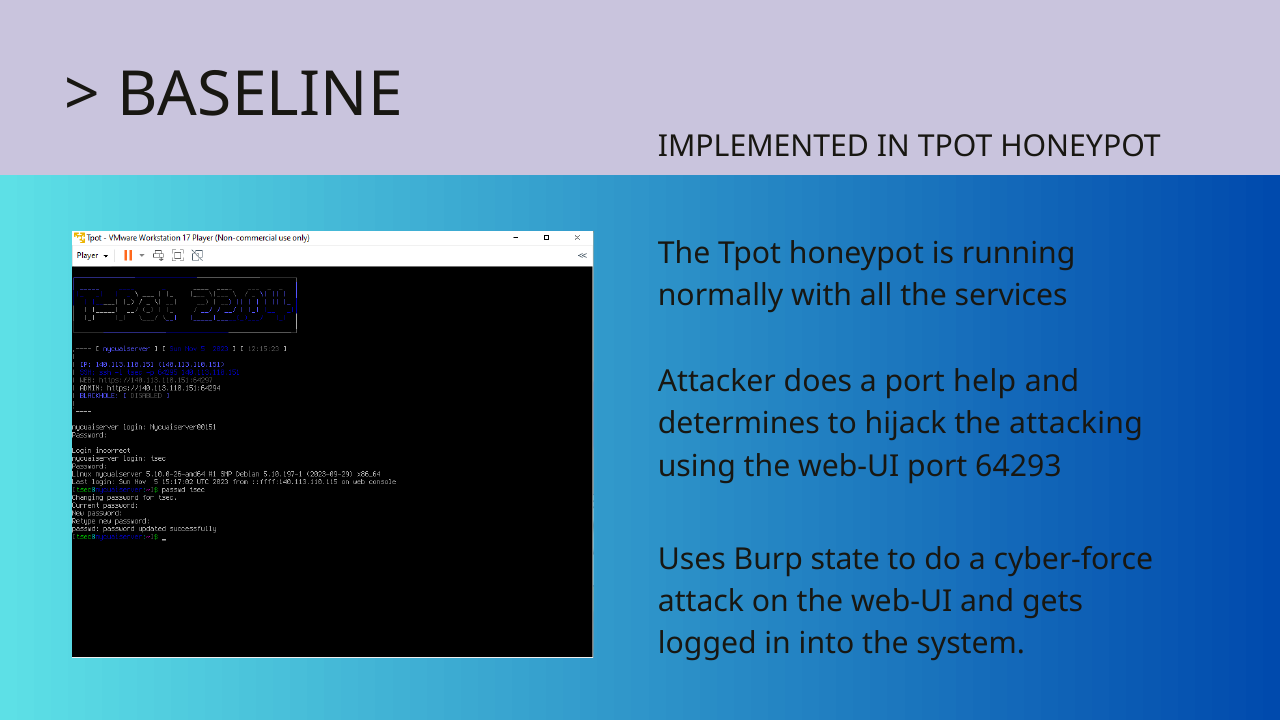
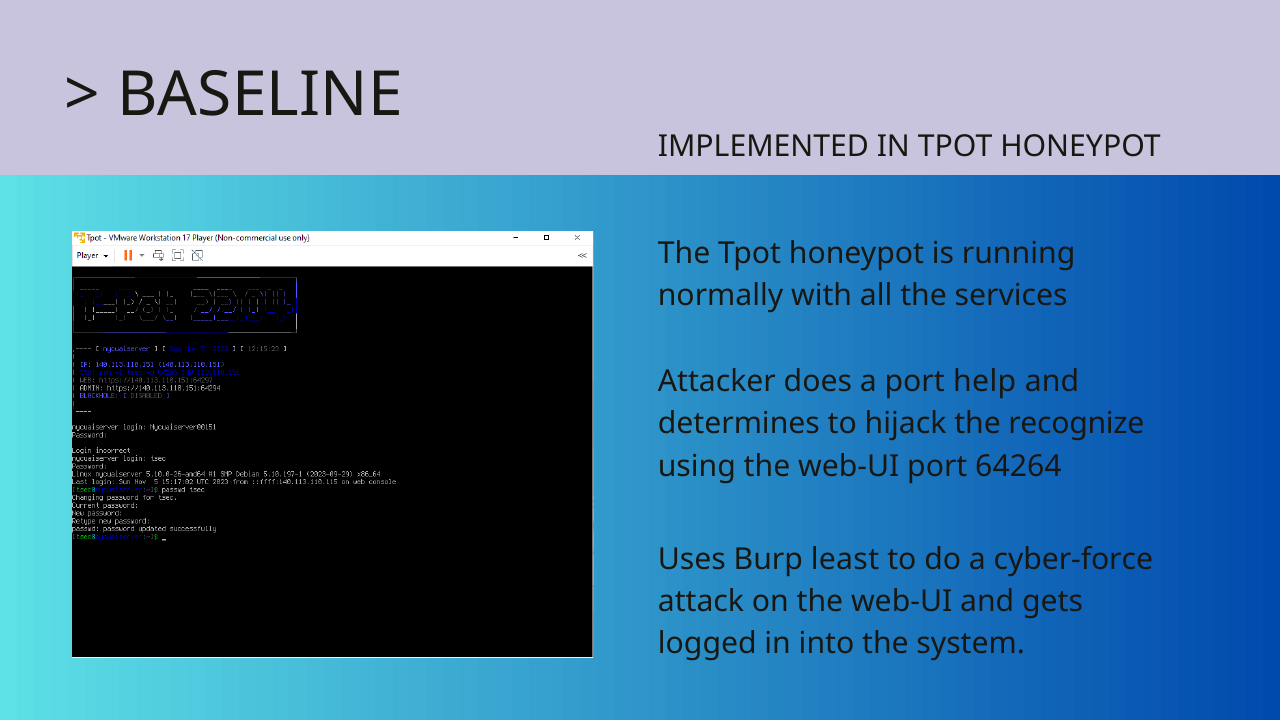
attacking: attacking -> recognize (1076, 424)
64293: 64293 -> 64264 (1018, 466)
state: state -> least (845, 559)
